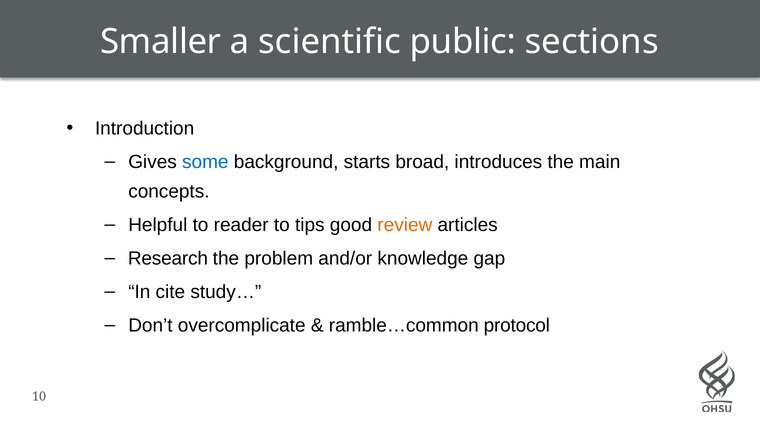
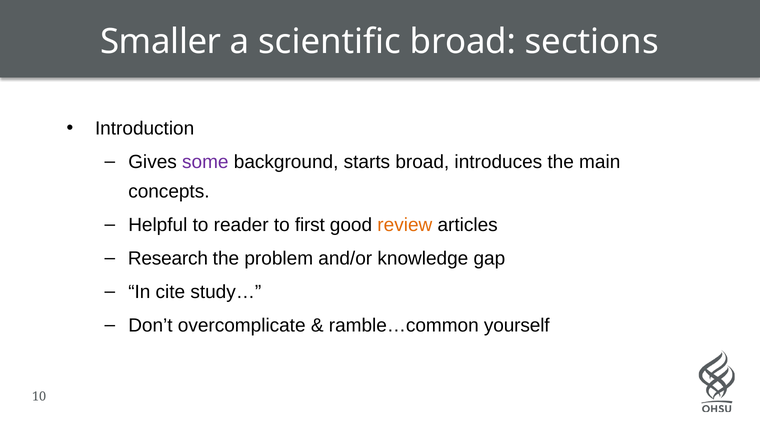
scientific public: public -> broad (463, 42)
some colour: blue -> purple (205, 162)
tips: tips -> first (310, 225)
protocol: protocol -> yourself (517, 325)
